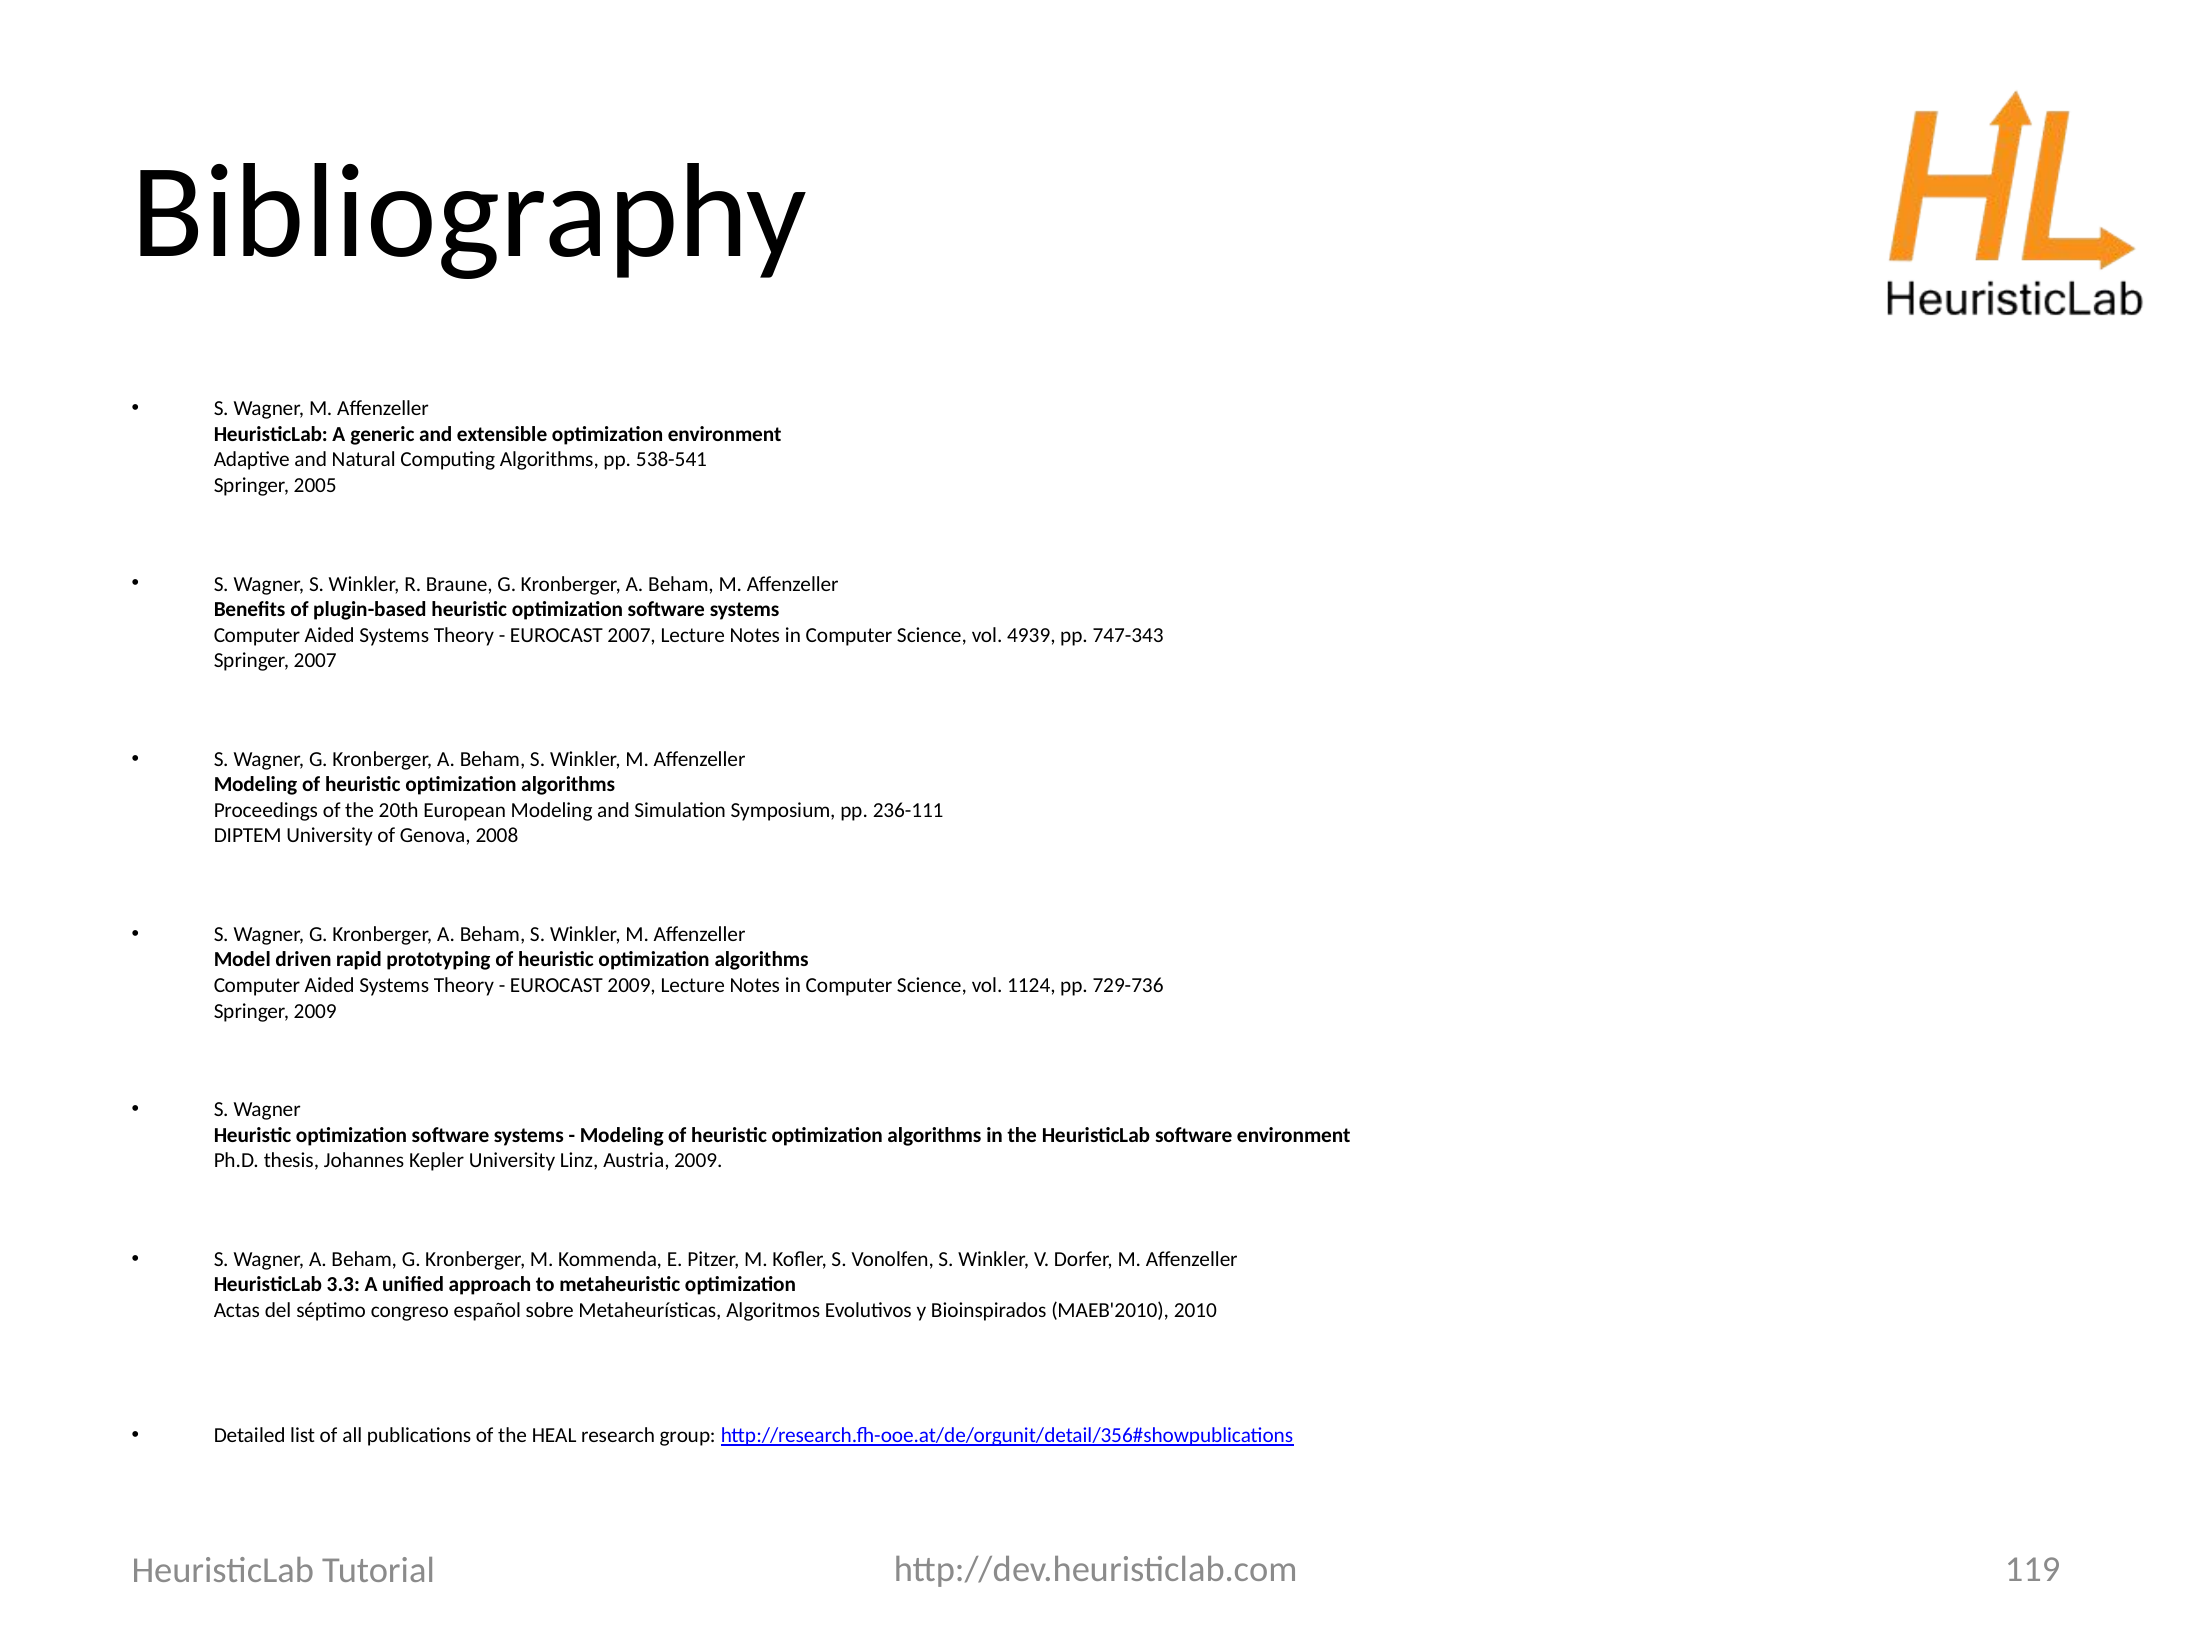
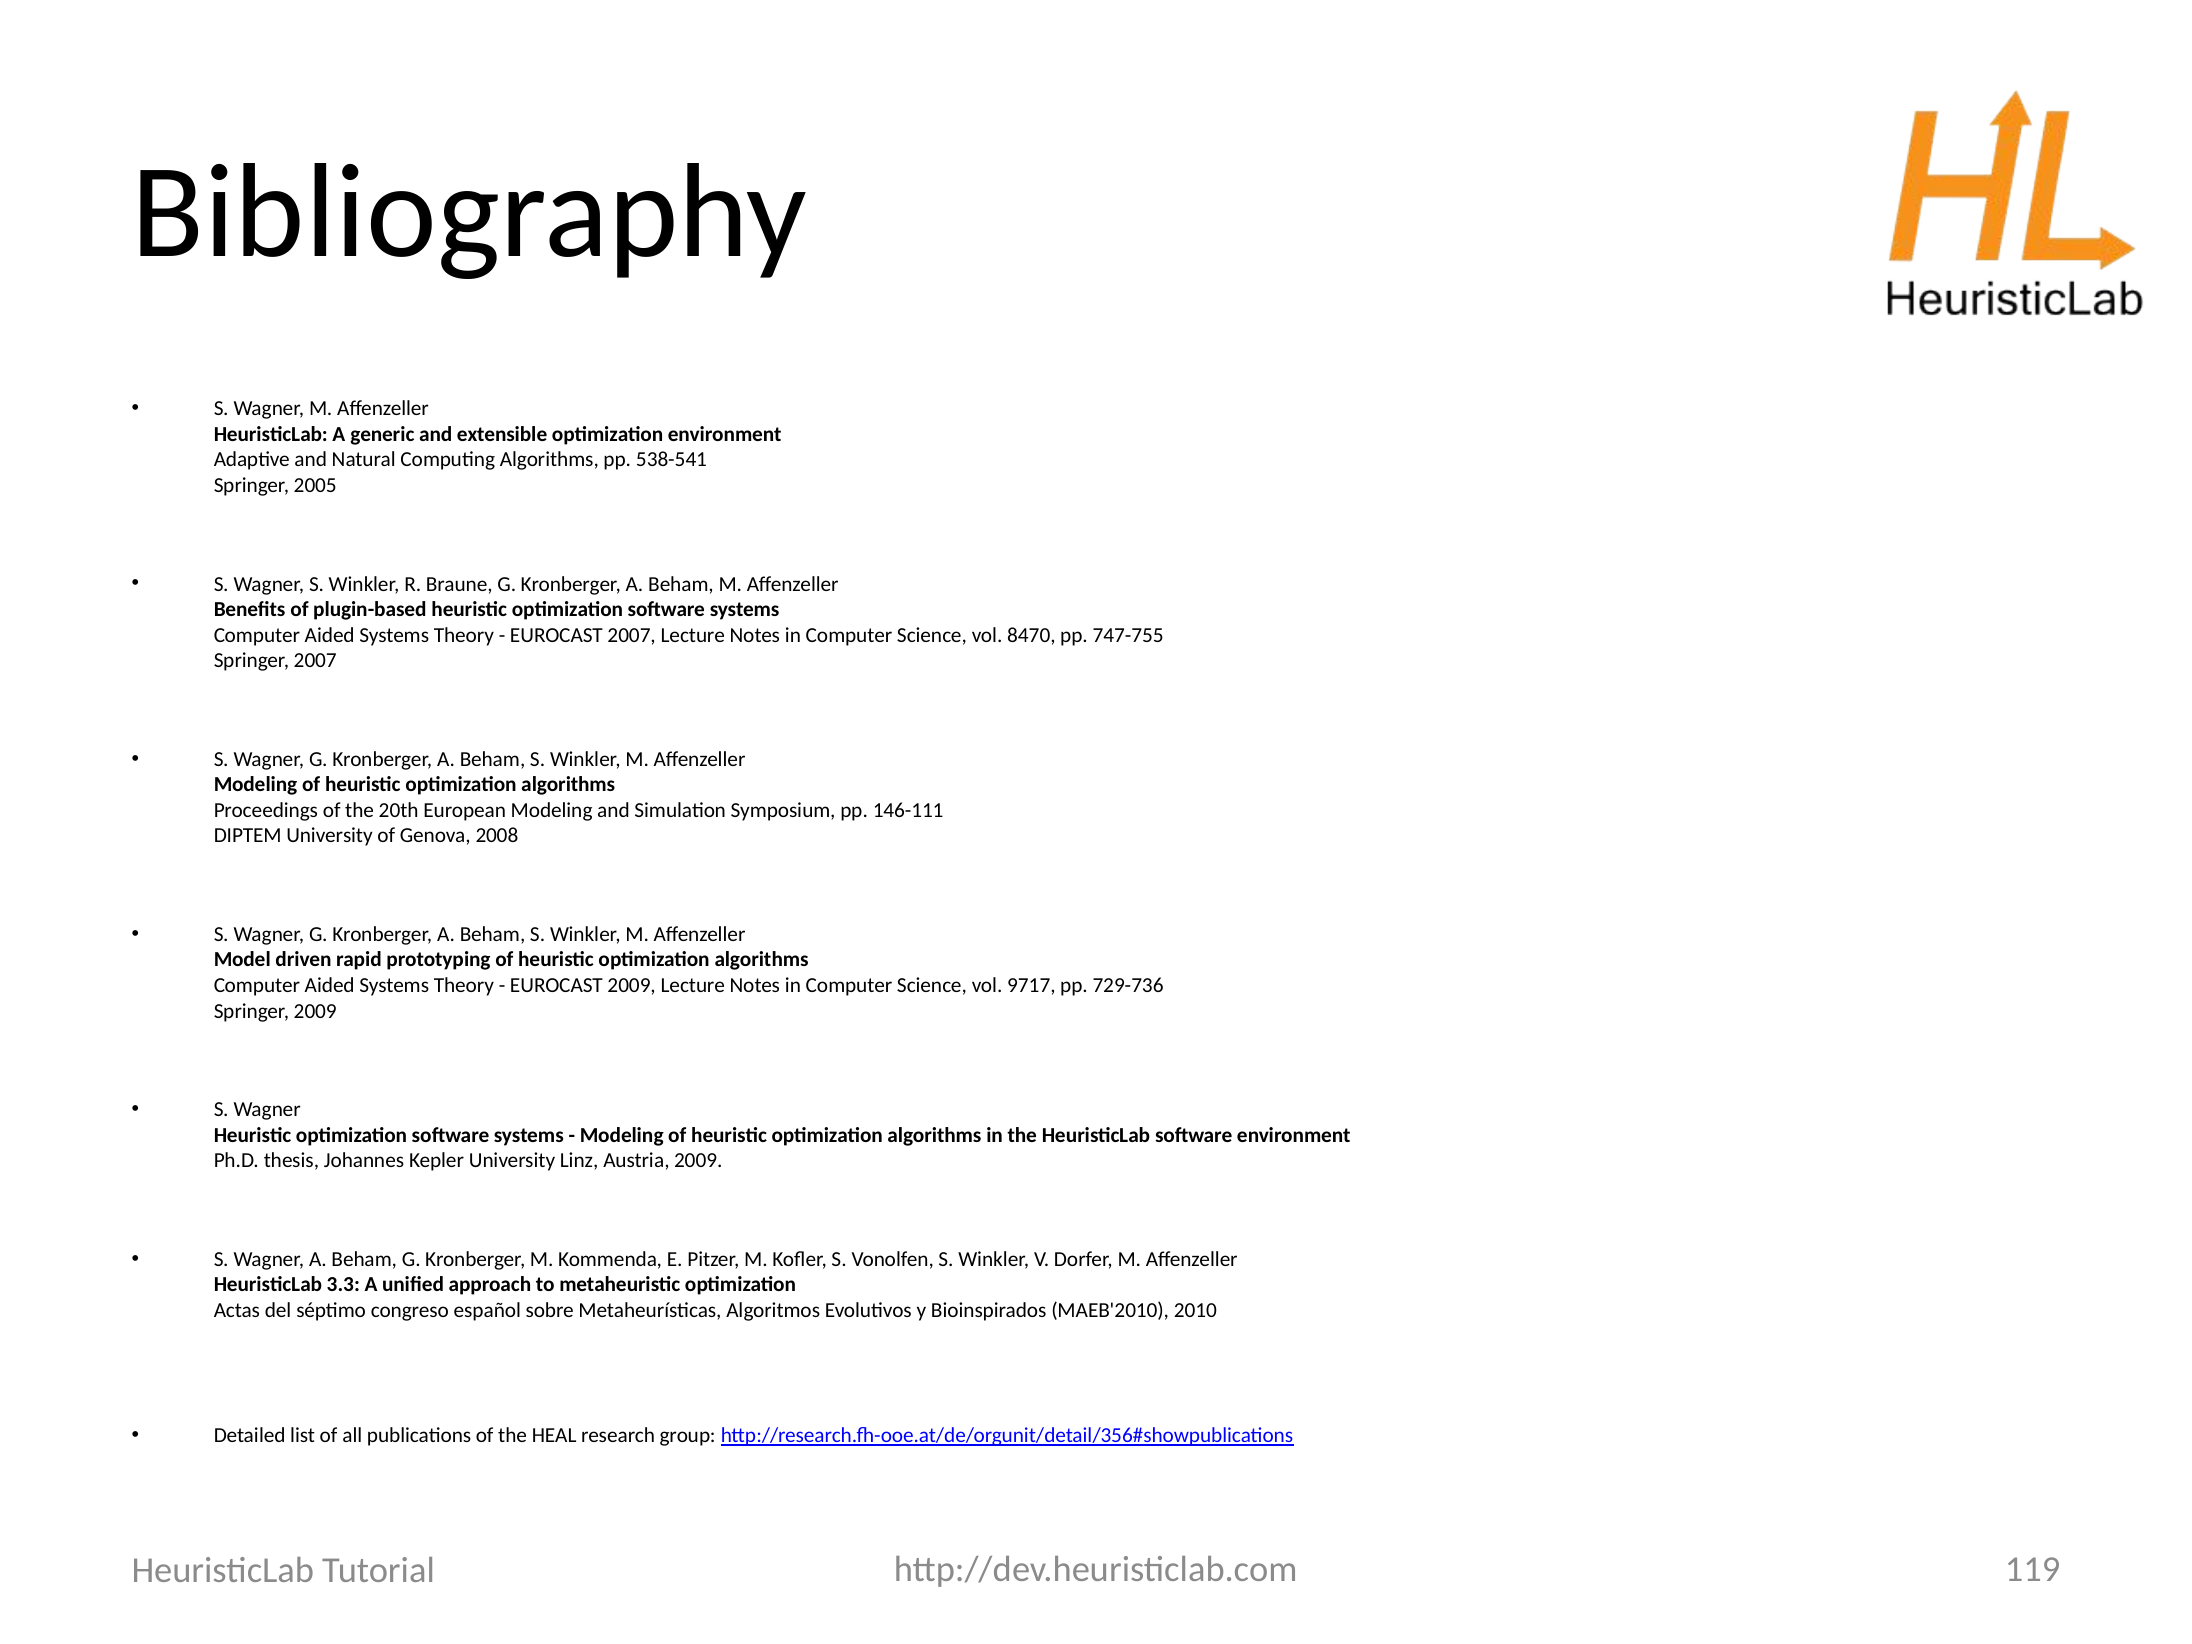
4939: 4939 -> 8470 (1031, 635)
747-343: 747-343 -> 747-755 (1128, 635)
236-111: 236-111 -> 146-111 (908, 810)
1124: 1124 -> 9717 (1031, 985)
